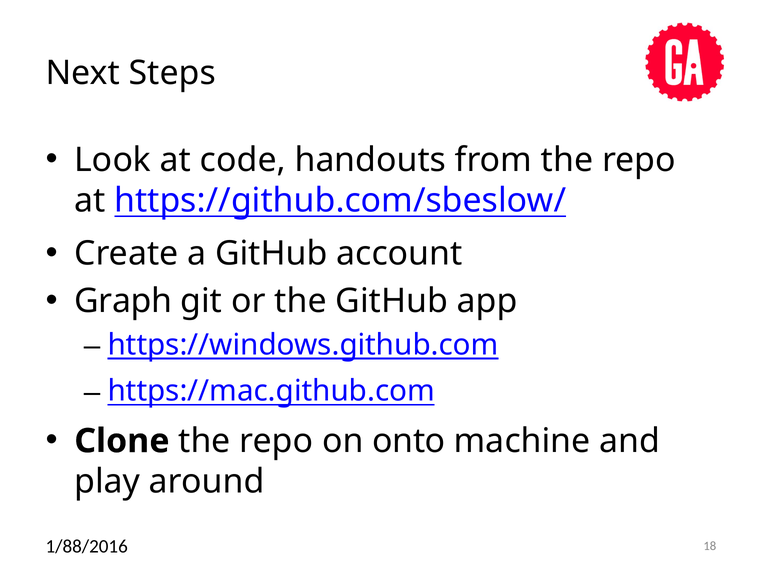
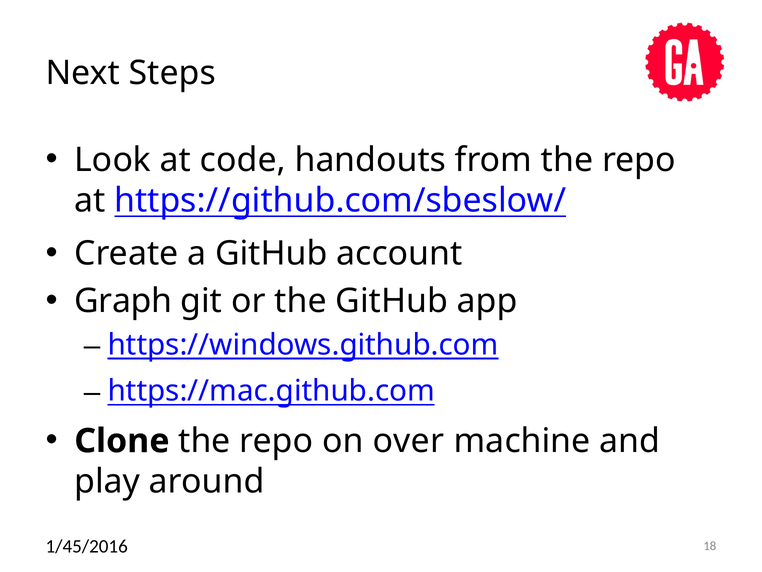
onto: onto -> over (408, 441)
1/88/2016: 1/88/2016 -> 1/45/2016 (87, 546)
